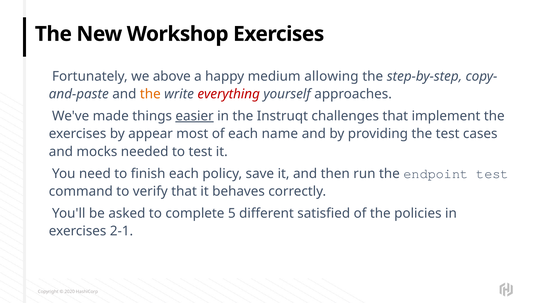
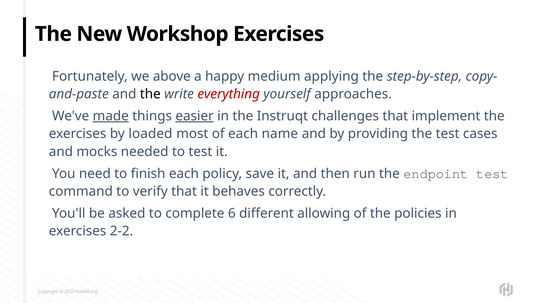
allowing: allowing -> applying (331, 76)
the colour: orange -> black (150, 94)
made underline: none -> present (111, 116)
appear: appear -> loaded (150, 134)
5: 5 -> 6 (232, 214)
satisfied: satisfied -> allowing (324, 214)
2-1: 2-1 -> 2-2 (122, 231)
